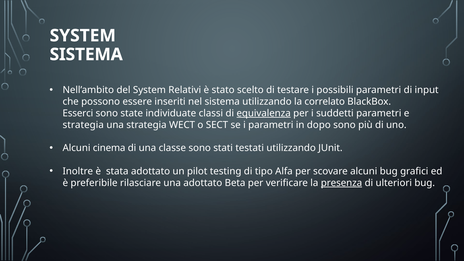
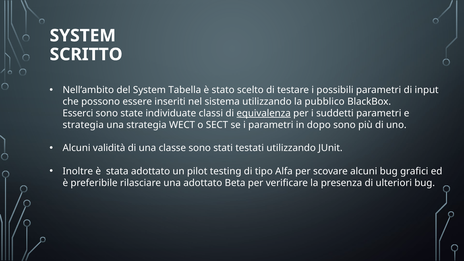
SISTEMA: SISTEMA -> SCRITTO (86, 54)
Relativi: Relativi -> Tabella (185, 90)
correlato: correlato -> pubblico (325, 102)
cinema: cinema -> validità (109, 148)
presenza underline: present -> none (341, 183)
